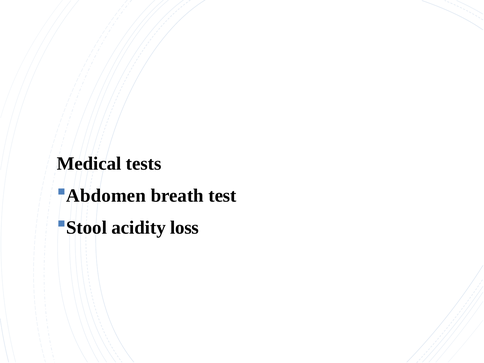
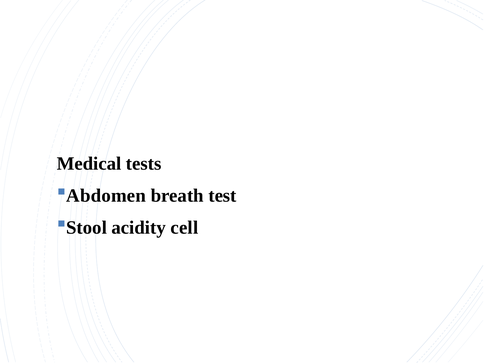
loss: loss -> cell (184, 228)
